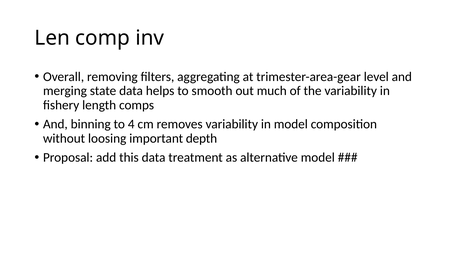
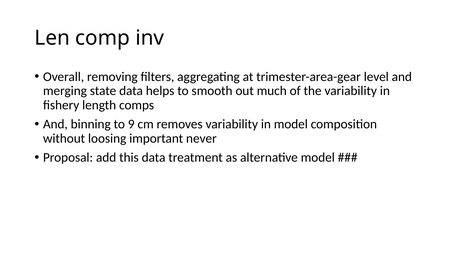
4: 4 -> 9 (131, 124)
depth: depth -> never (201, 138)
